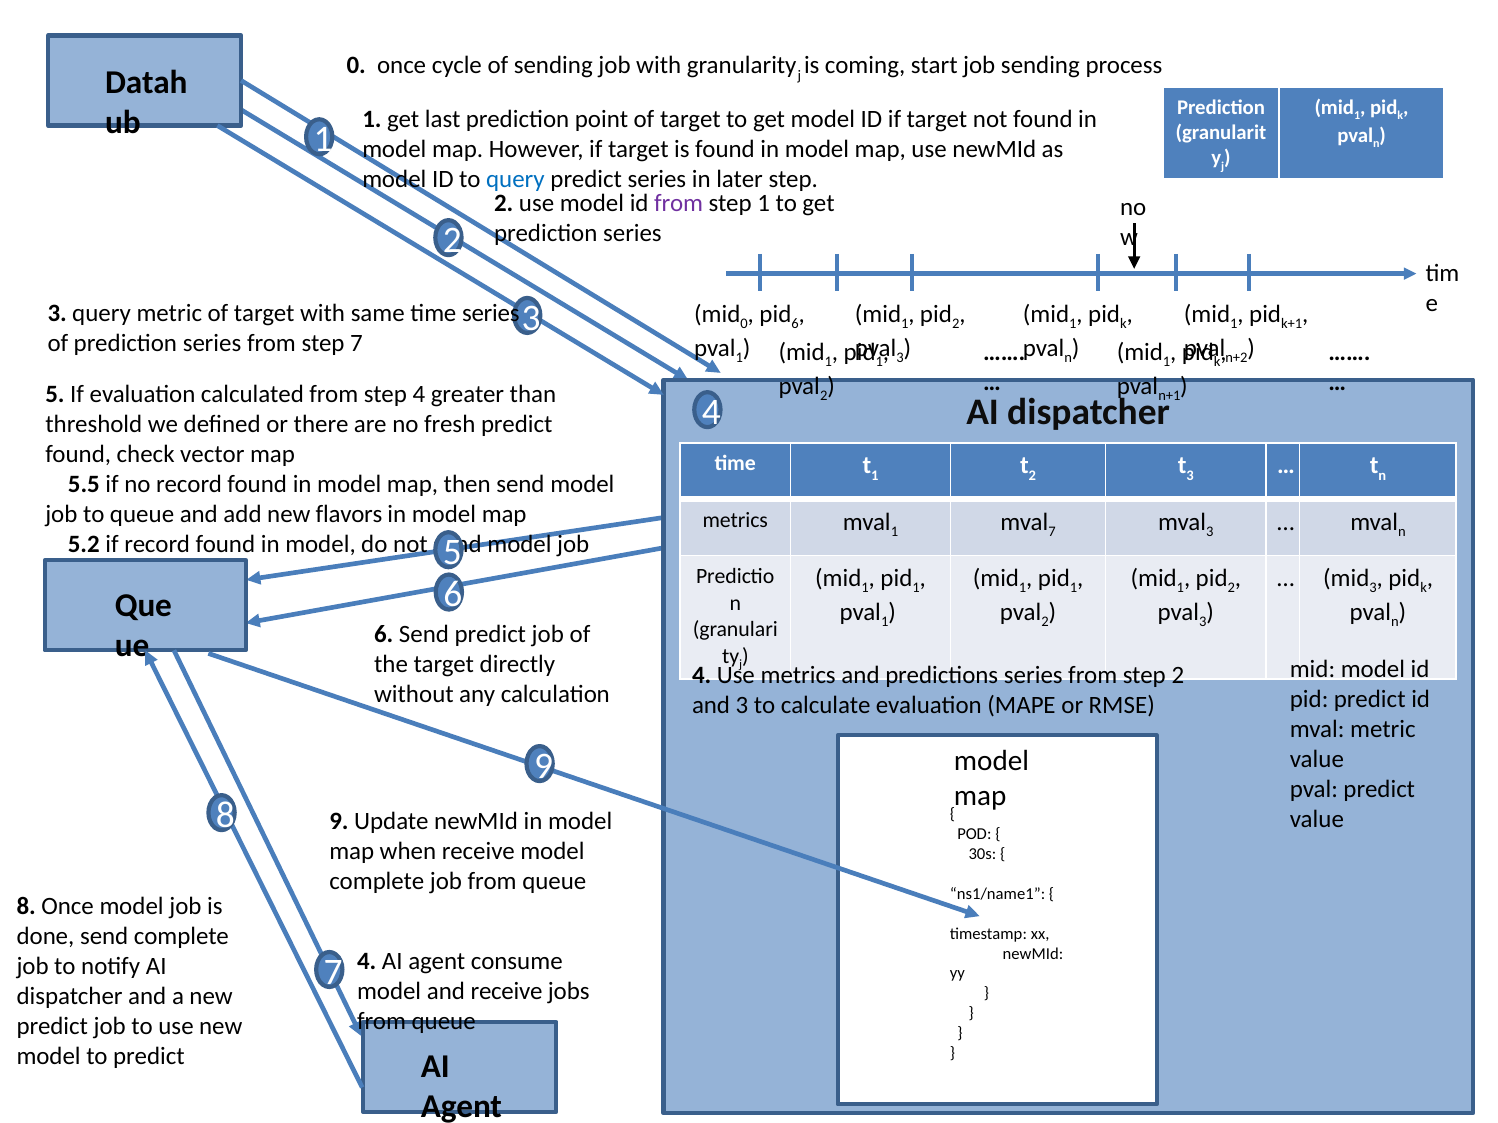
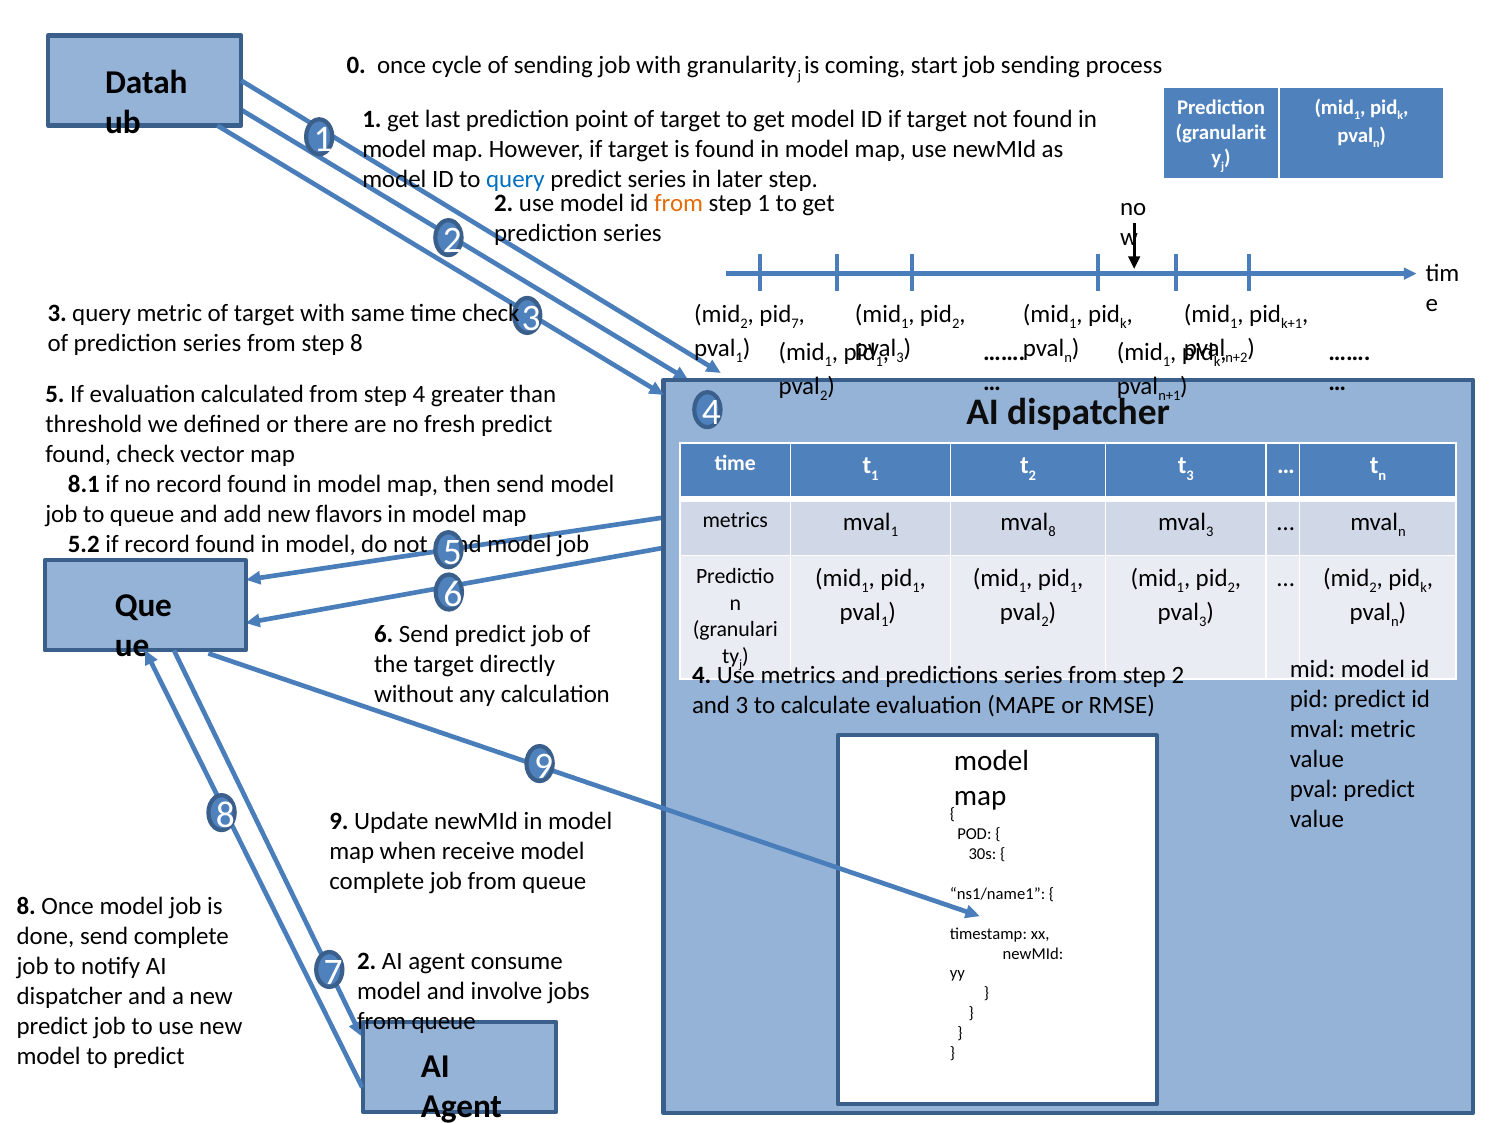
from colour: purple -> orange (679, 203)
time series: series -> check (491, 314)
0: 0 -> 2 (744, 324)
pid 6: 6 -> 7 (795, 324)
step 7: 7 -> 8 (357, 344)
5.5: 5.5 -> 8.1 (84, 484)
mval 7: 7 -> 8 (1052, 532)
3: 3 -> 2 (1373, 588)
7 4: 4 -> 2 (367, 962)
and receive: receive -> involve (506, 992)
